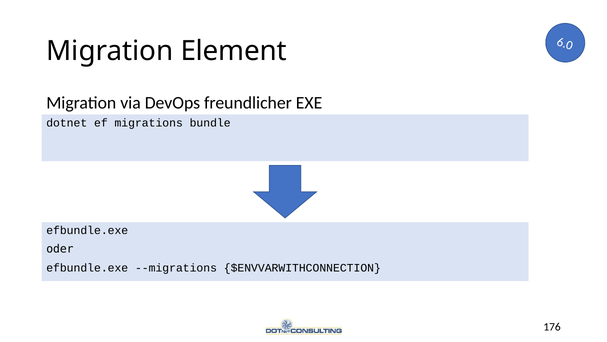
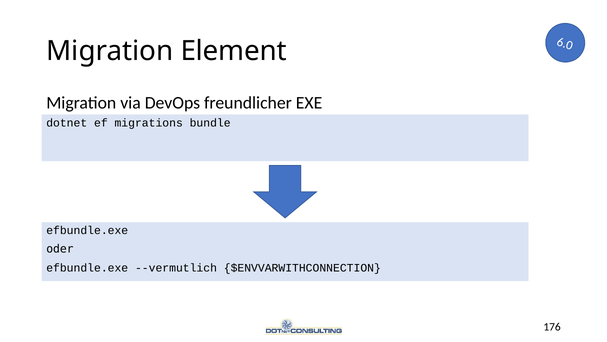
--migrations: --migrations -> --vermutlich (176, 267)
